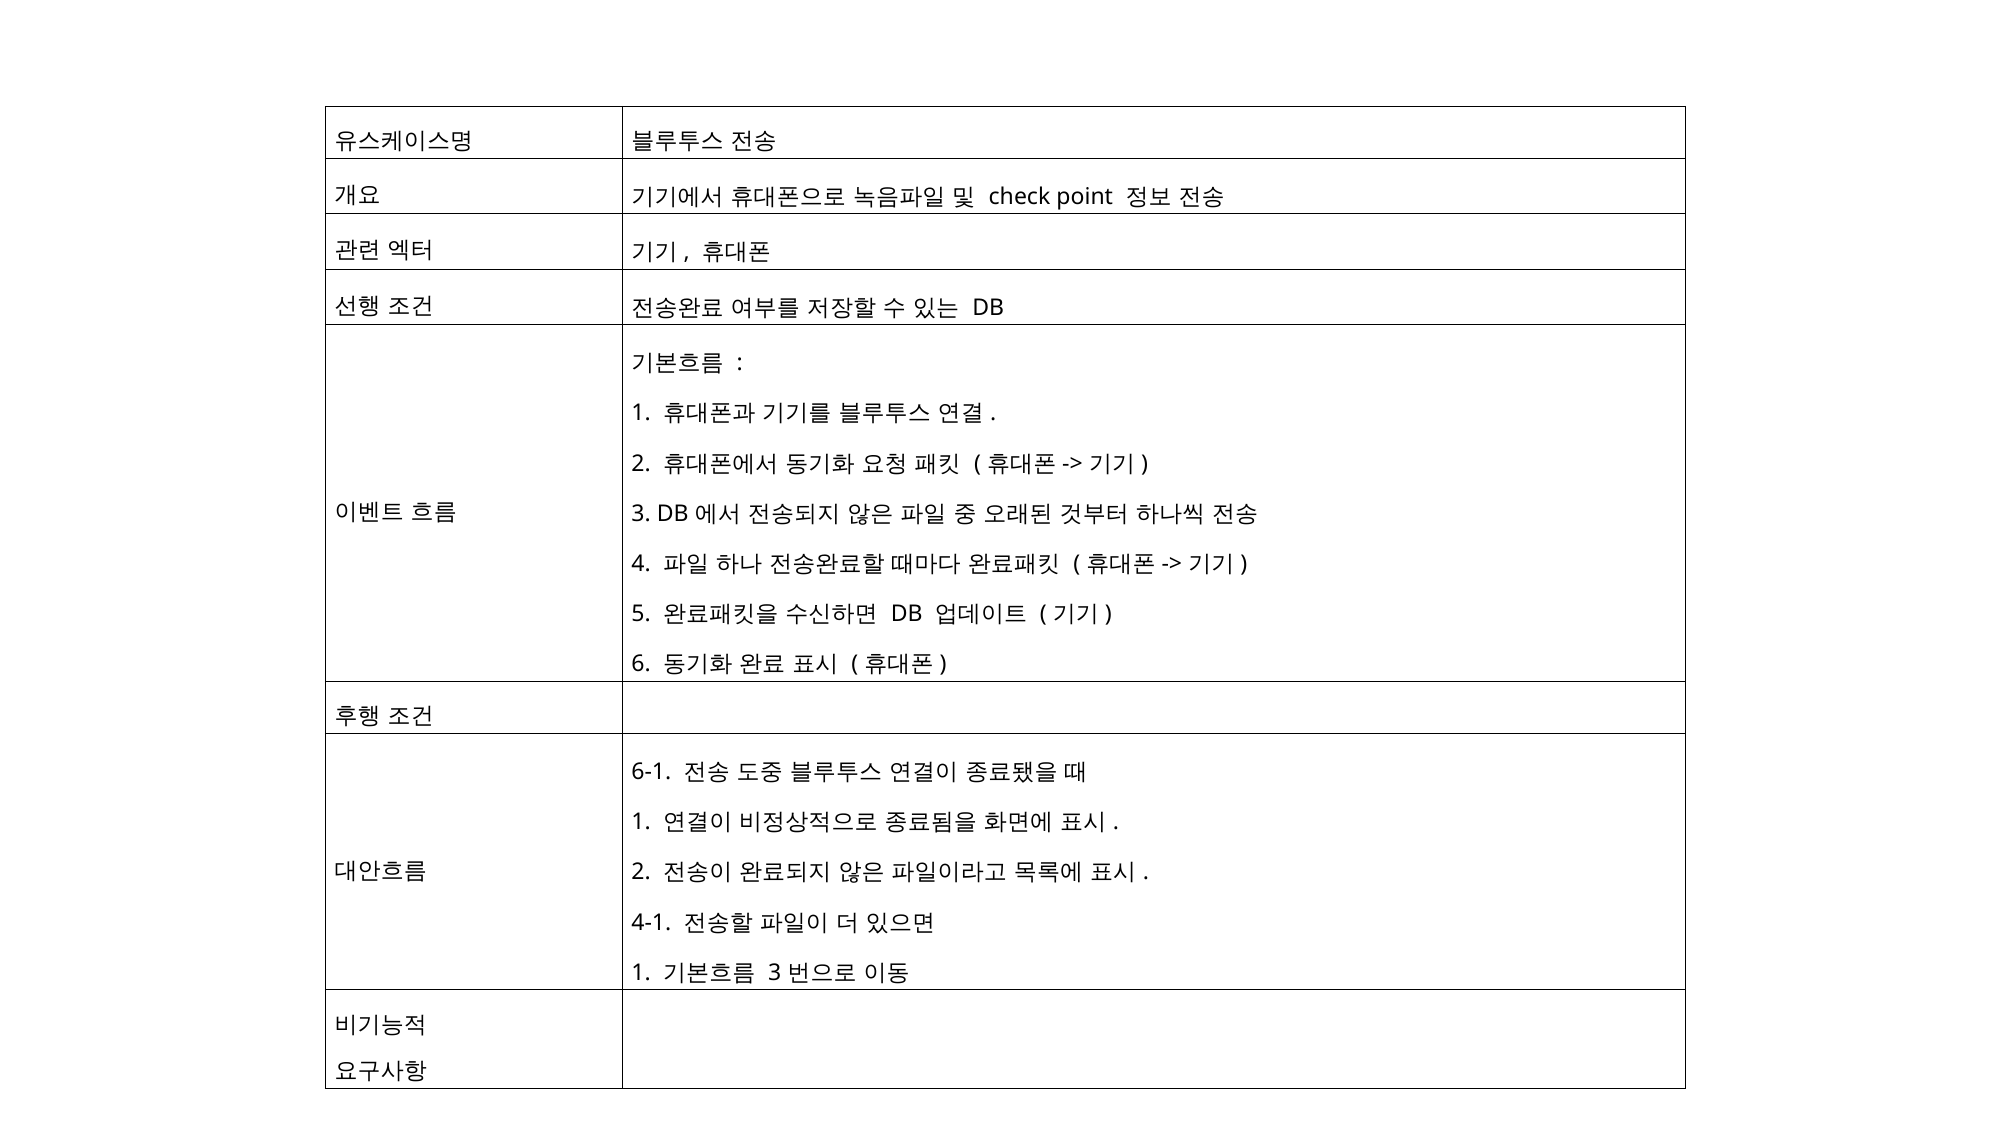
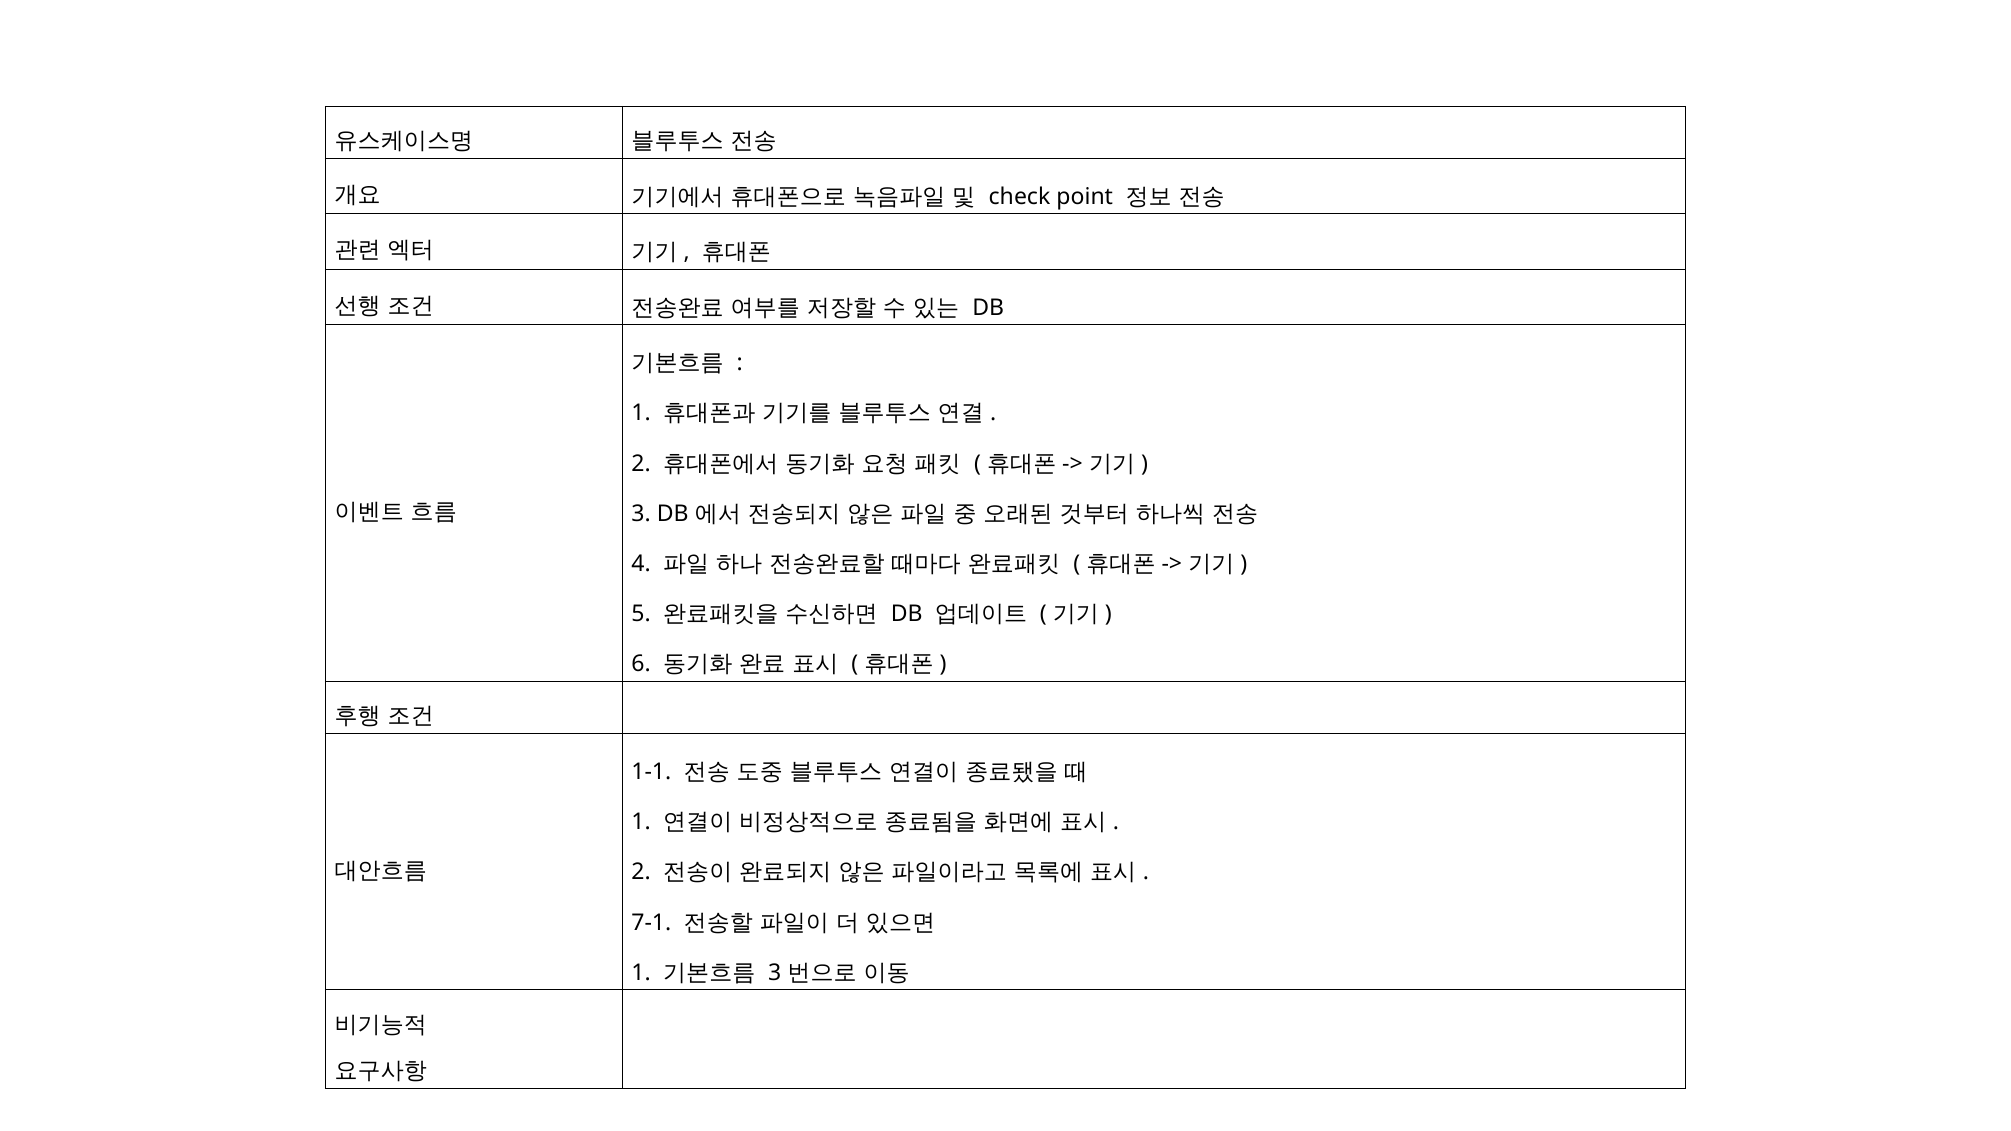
6-1: 6-1 -> 1-1 (651, 772)
4-1: 4-1 -> 7-1 (651, 923)
